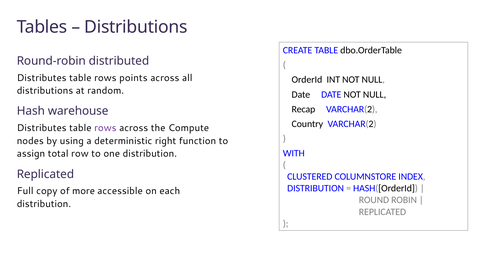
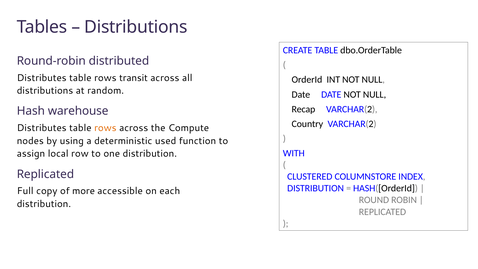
points: points -> transit (133, 78)
rows colour: purple -> orange (105, 128)
right: right -> used (166, 141)
total: total -> local (58, 154)
